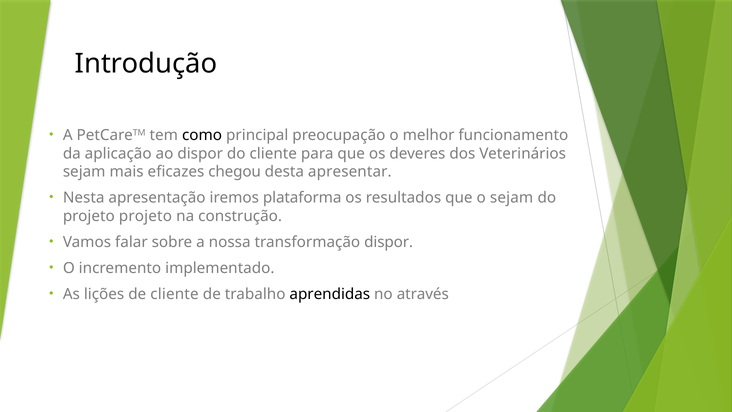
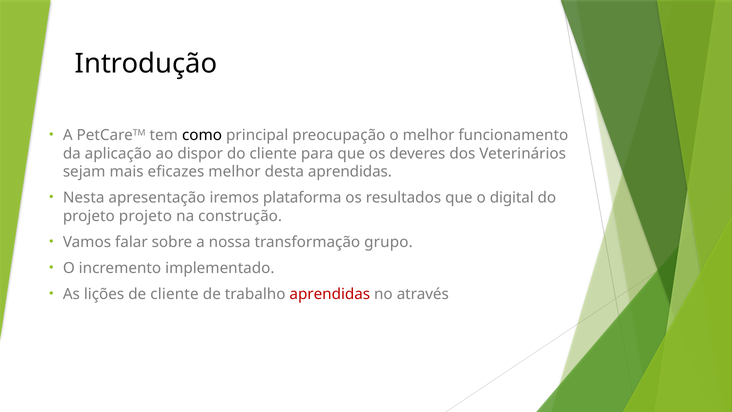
eficazes chegou: chegou -> melhor (234, 172)
desta apresentar: apresentar -> aprendidas (350, 172)
o sejam: sejam -> digital (512, 198)
transformação dispor: dispor -> grupo (389, 242)
aprendidas colour: black -> red (330, 294)
